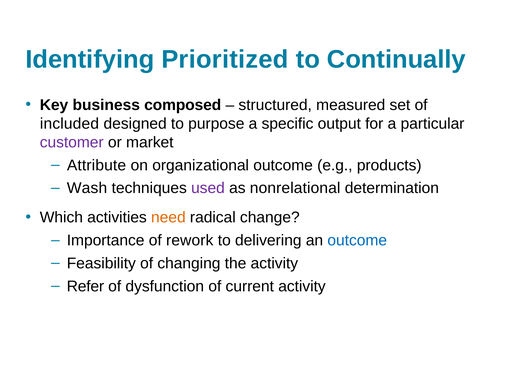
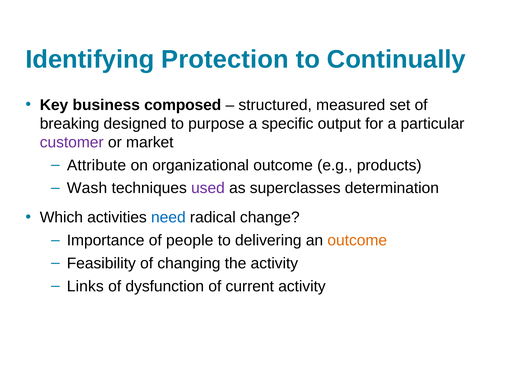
Prioritized: Prioritized -> Protection (225, 60)
included: included -> breaking (70, 124)
nonrelational: nonrelational -> superclasses (295, 188)
need colour: orange -> blue (168, 218)
rework: rework -> people (190, 241)
outcome colour: blue -> orange (357, 241)
Refer: Refer -> Links (85, 287)
